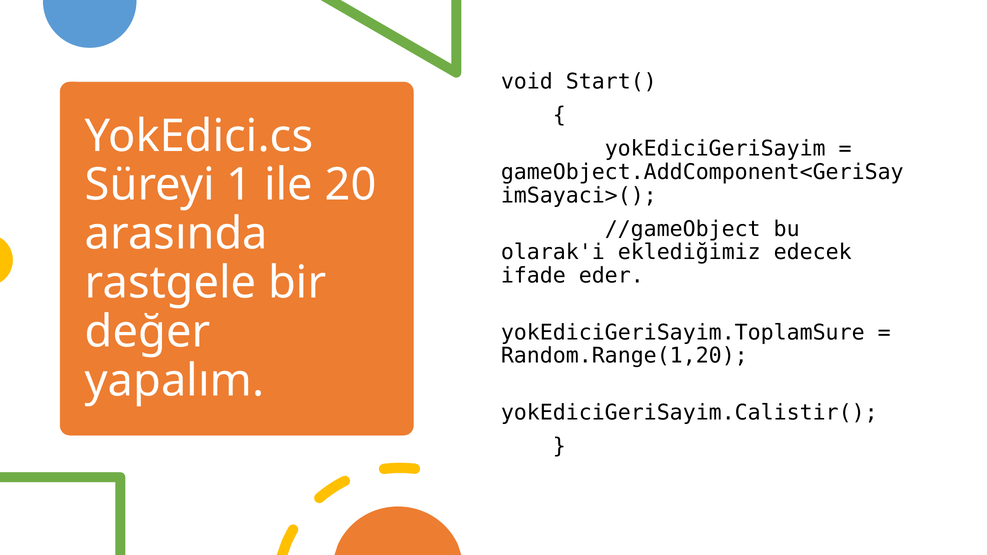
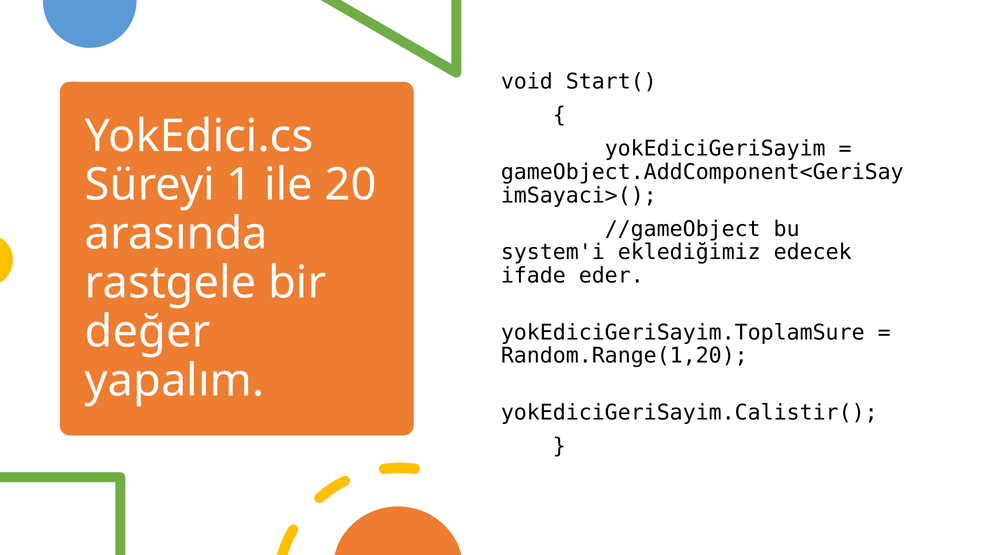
olarak'i: olarak'i -> system'i (553, 252)
